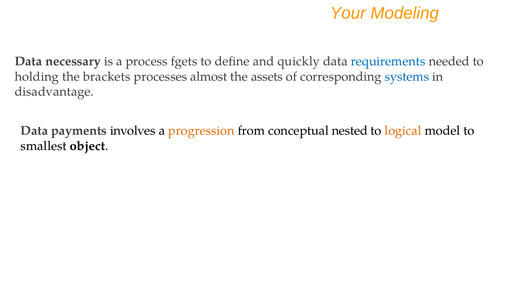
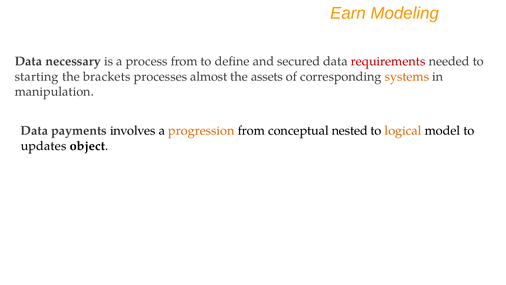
Your: Your -> Earn (348, 13)
process fgets: fgets -> from (184, 61)
quickly: quickly -> secured (299, 61)
requirements colour: blue -> red (388, 61)
holding: holding -> starting (37, 77)
systems colour: blue -> orange (407, 77)
disadvantage: disadvantage -> manipulation (54, 92)
smallest: smallest -> updates (44, 146)
